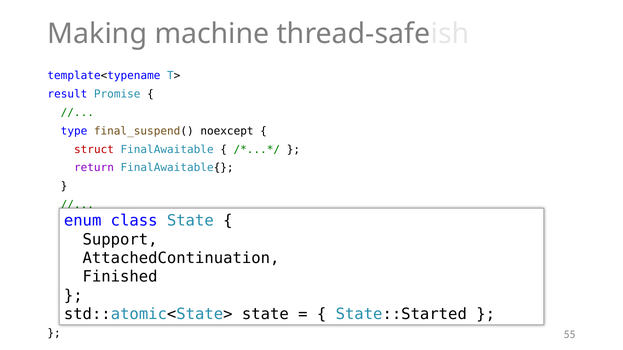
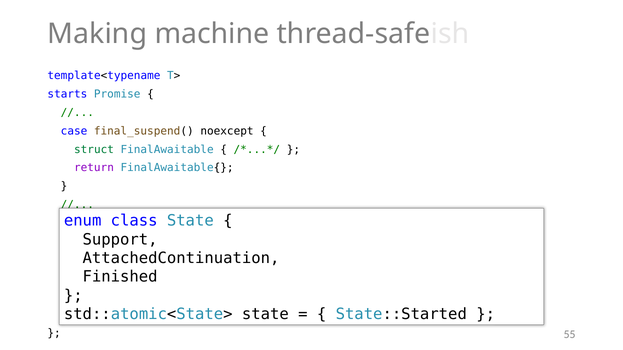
result: result -> starts (67, 94)
type: type -> case (74, 131)
struct colour: red -> green (94, 150)
